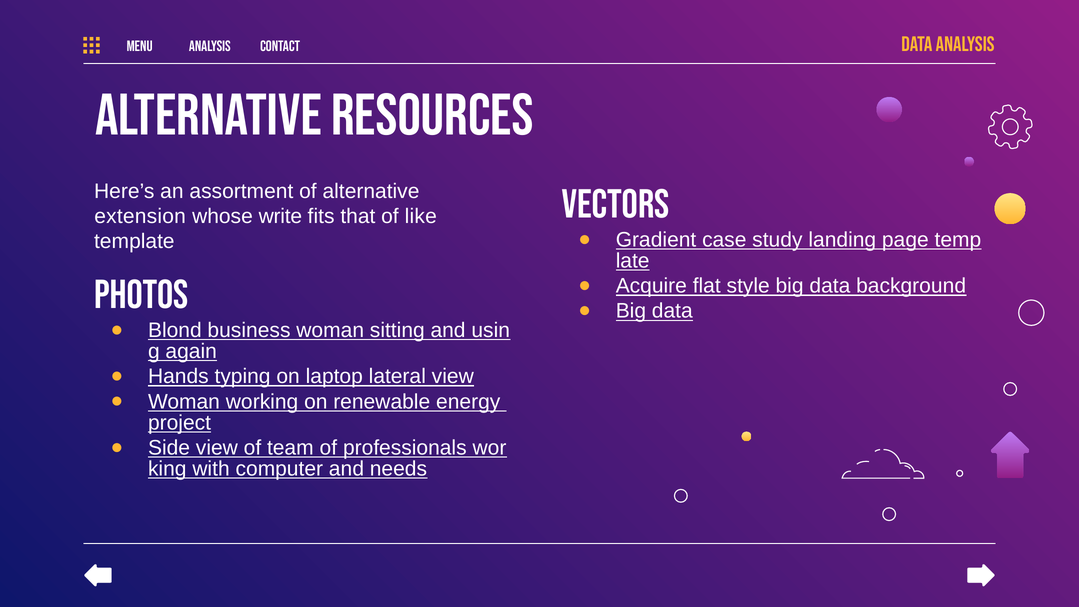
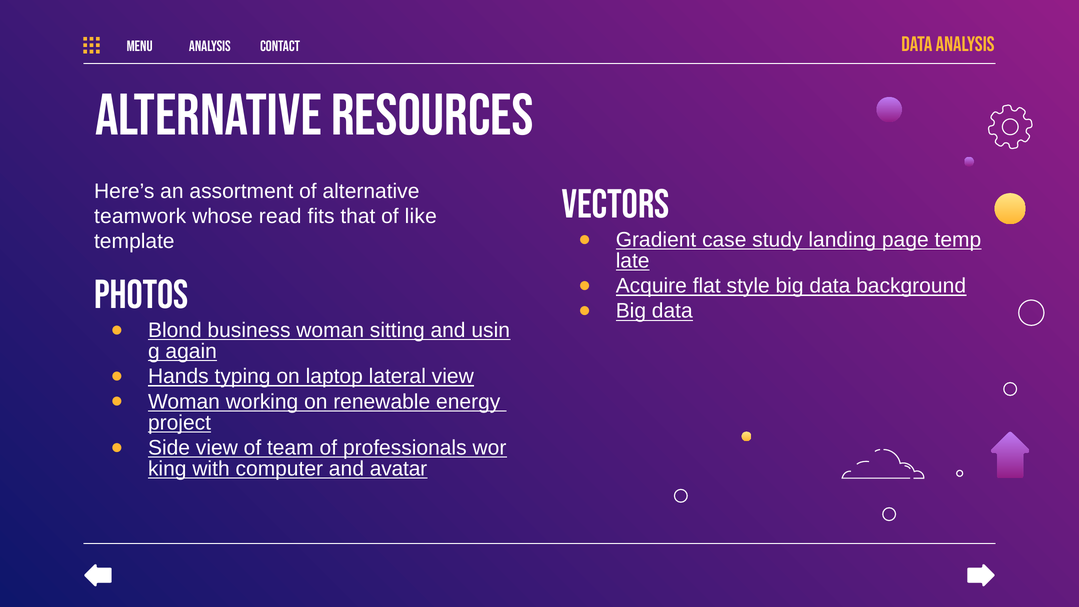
extension: extension -> teamwork (140, 216)
write: write -> read (280, 216)
needs: needs -> avatar (399, 469)
